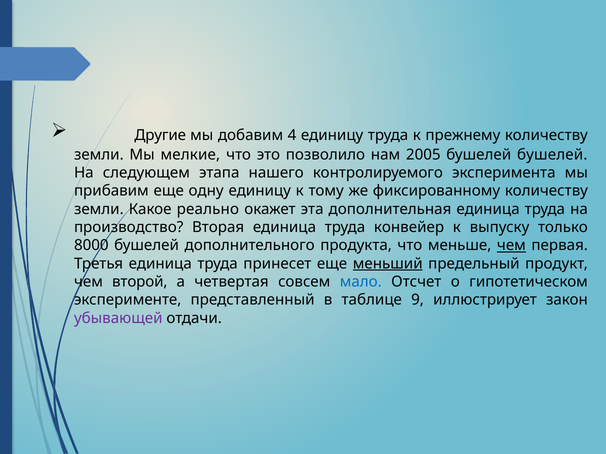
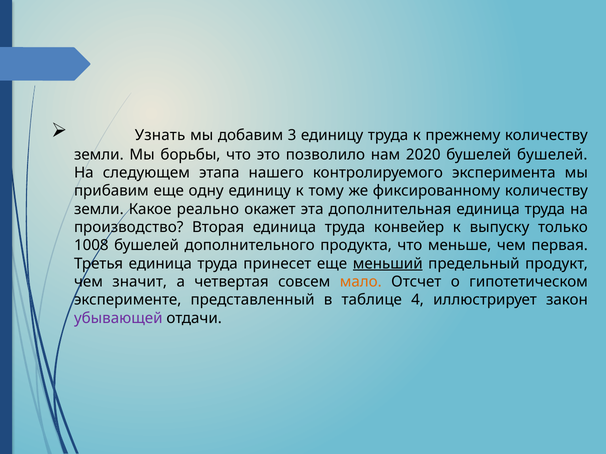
Другие: Другие -> Узнать (160, 136)
4: 4 -> 3 (292, 136)
мелкие: мелкие -> борьбы (190, 155)
2005: 2005 -> 2020 (423, 155)
8000: 8000 -> 1008 (91, 246)
чем underline: present -> none (511, 246)
второй: второй -> значит (140, 282)
мало colour: blue -> orange (361, 282)
9: 9 -> 4 (418, 300)
